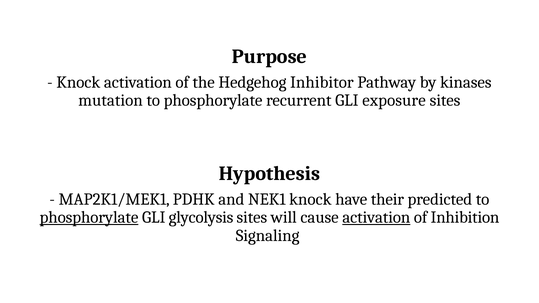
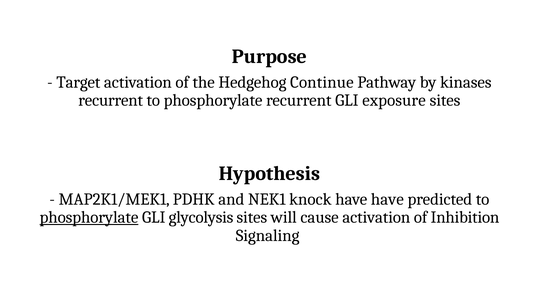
Knock: Knock -> Target (78, 82)
Inhibitor: Inhibitor -> Continue (322, 82)
mutation: mutation -> recurrent (111, 100)
have their: their -> have (387, 199)
activation underline: present -> none (376, 218)
